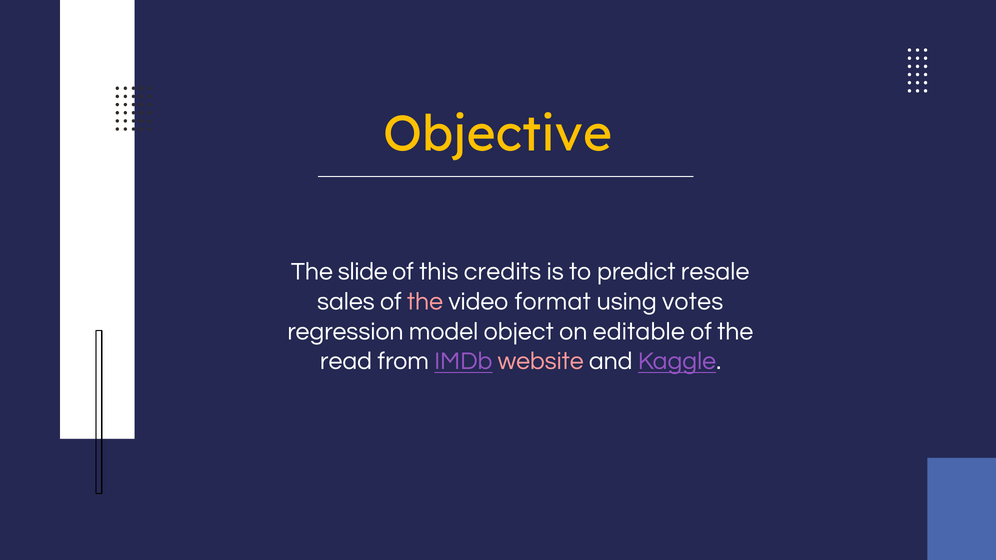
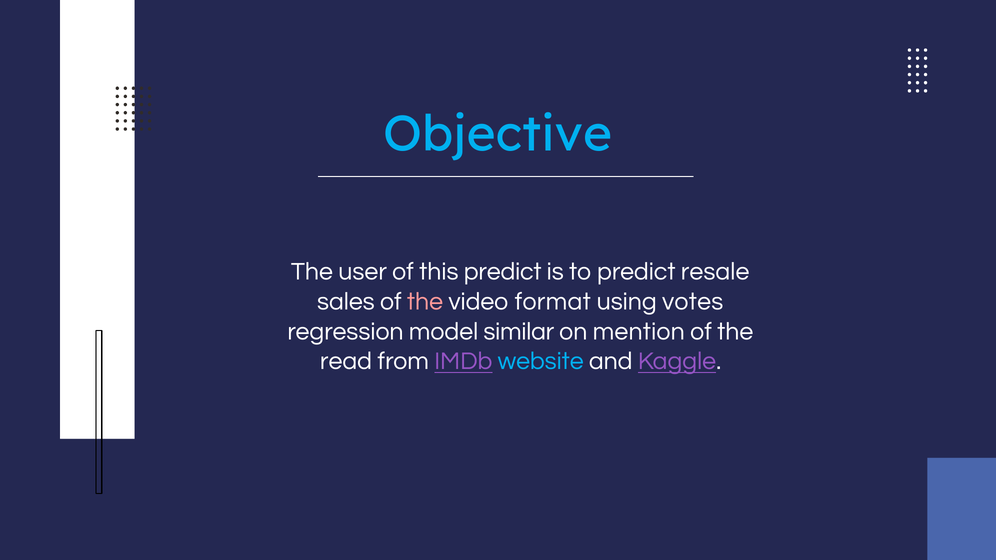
Objective colour: yellow -> light blue (498, 134)
slide: slide -> user (363, 272)
this credits: credits -> predict (503, 272)
object: object -> similar (519, 331)
editable: editable -> mention (639, 331)
website colour: pink -> light blue (541, 361)
